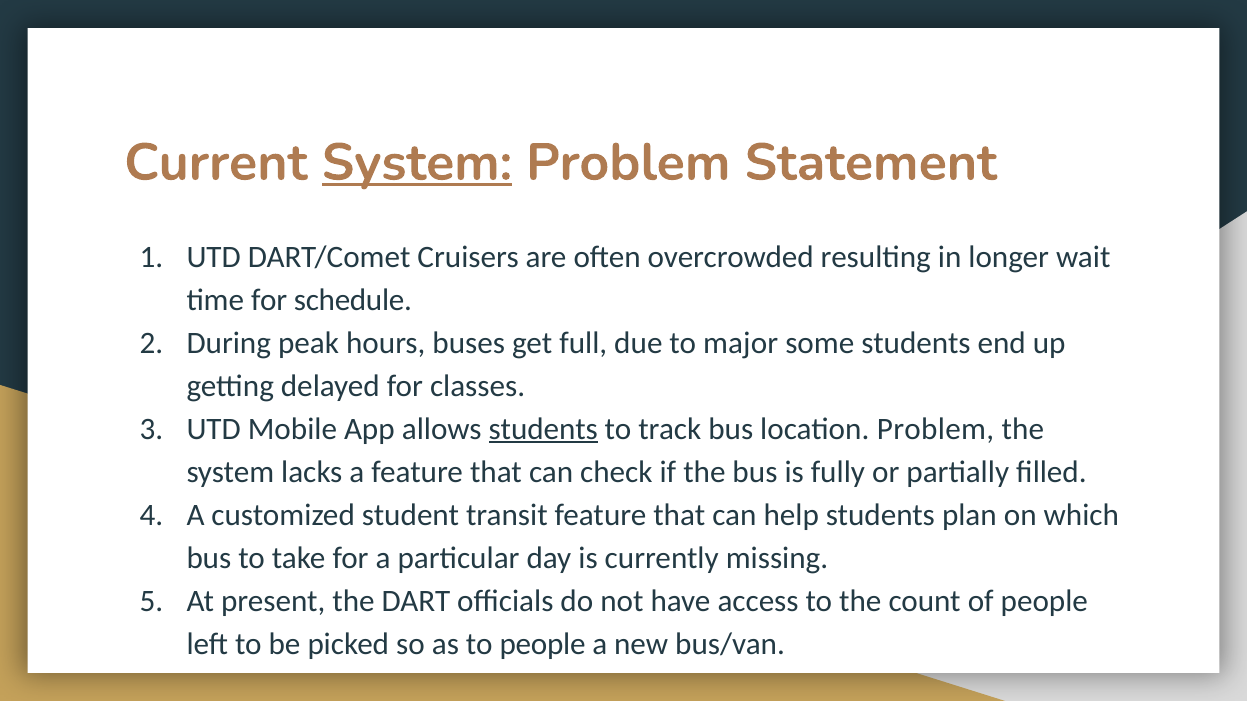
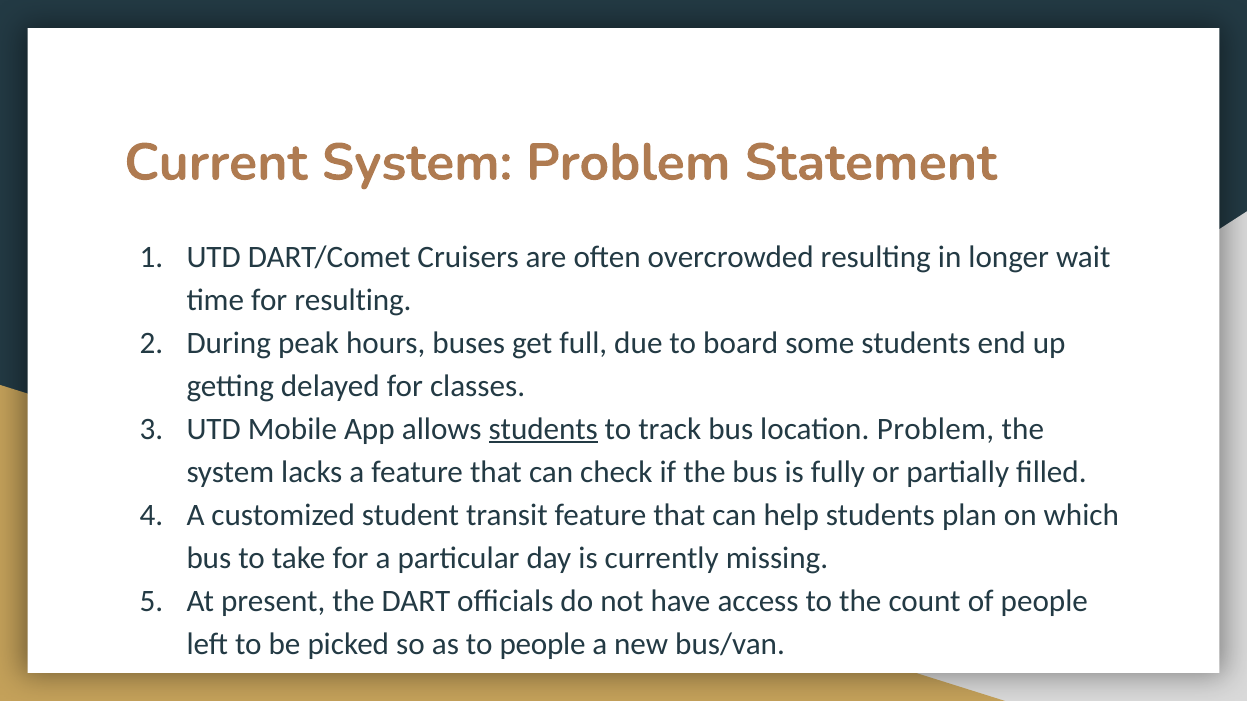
System underline: present -> none (417, 163)
for schedule: schedule -> resulting (353, 300)
major: major -> board (741, 343)
